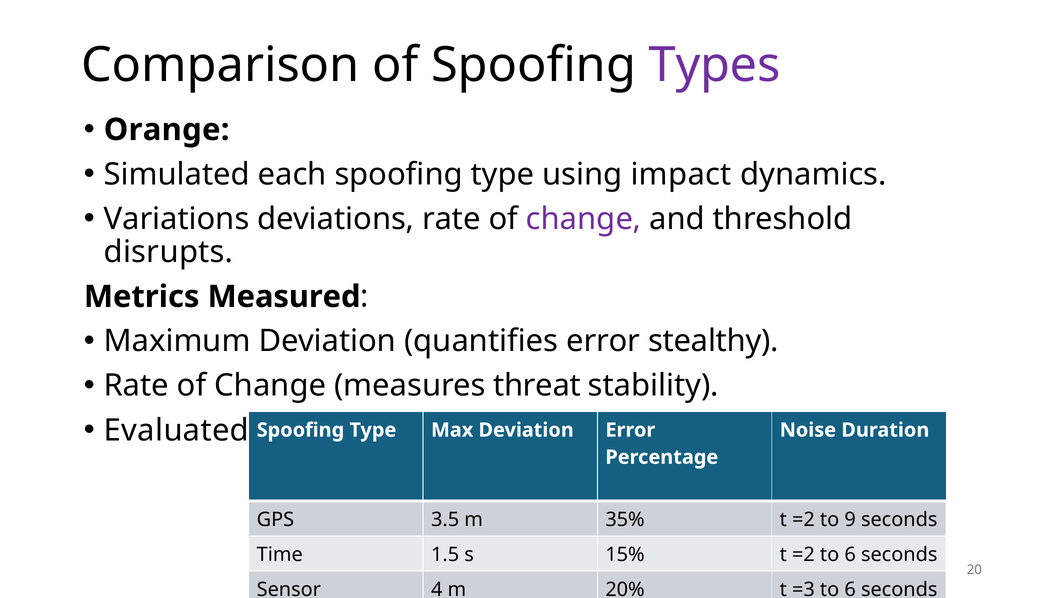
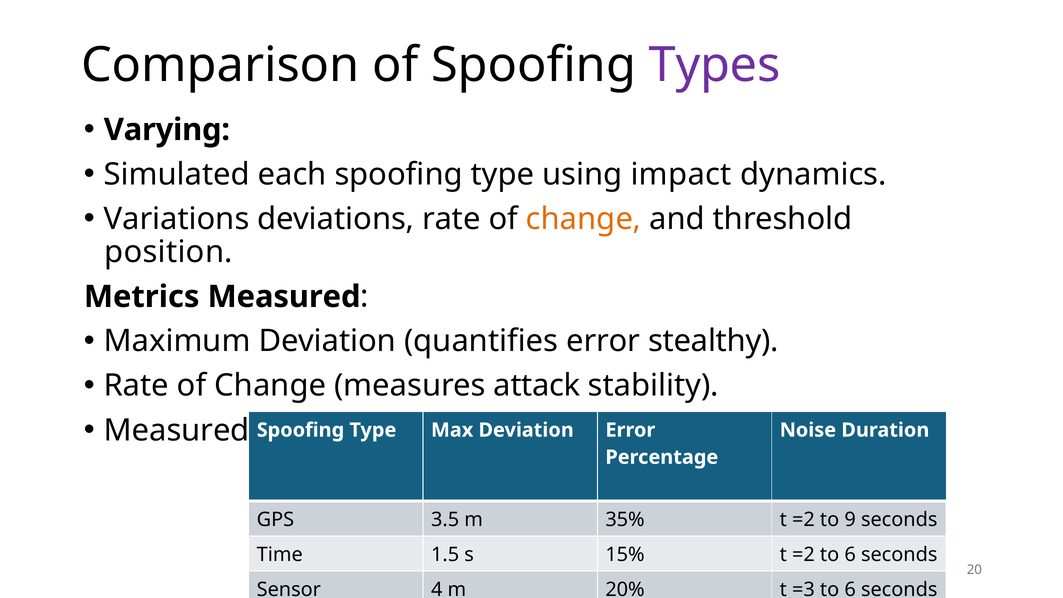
Orange: Orange -> Varying (167, 130)
change colour: purple -> orange (584, 219)
disrupts: disrupts -> position (168, 252)
threat: threat -> attack (537, 386)
Evaluated: Evaluated -> Measured (177, 430)
